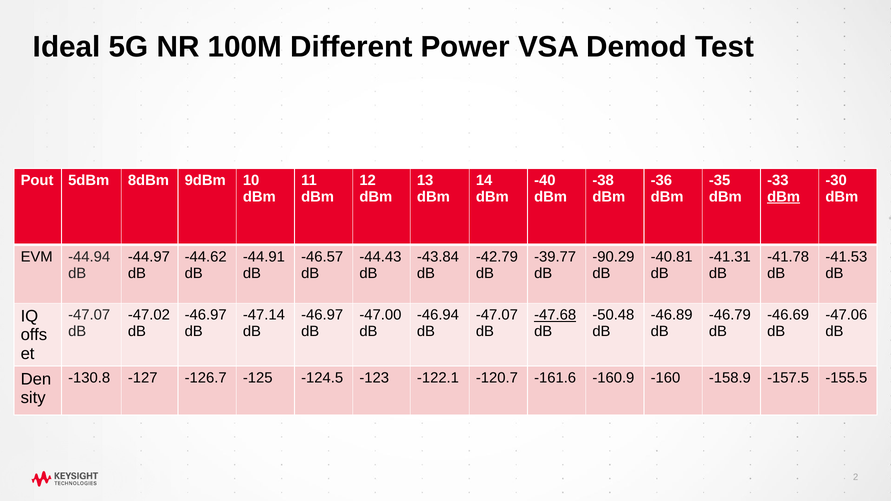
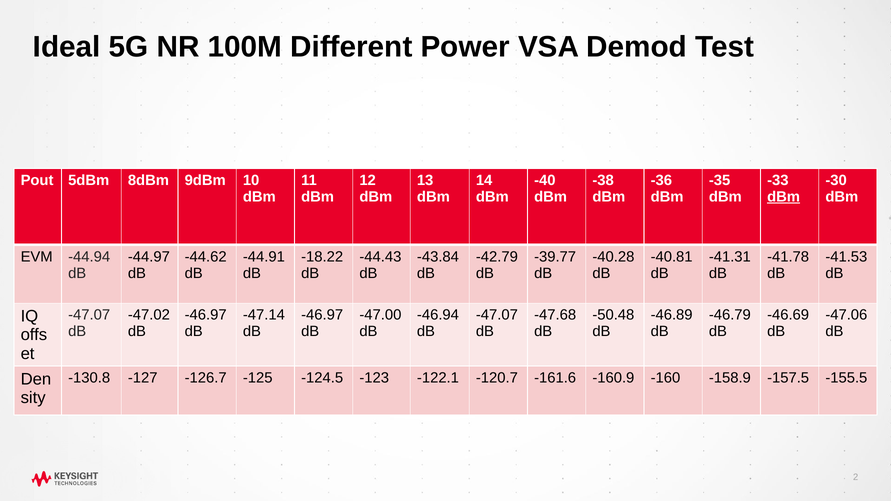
-46.57: -46.57 -> -18.22 (322, 257)
-90.29: -90.29 -> -40.28 (613, 257)
-47.68 underline: present -> none (555, 315)
